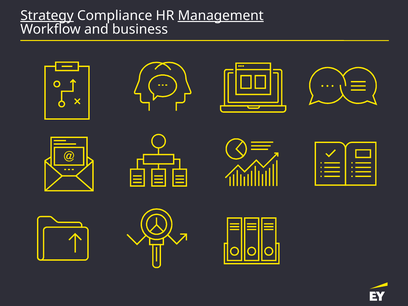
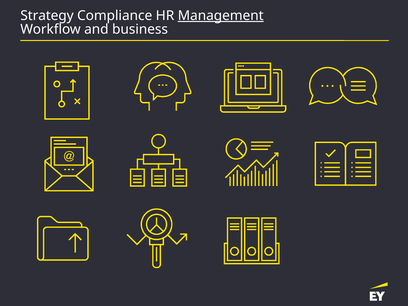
Strategy underline: present -> none (47, 16)
